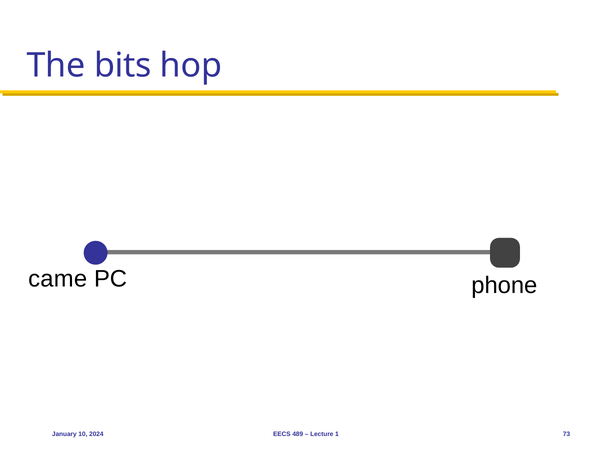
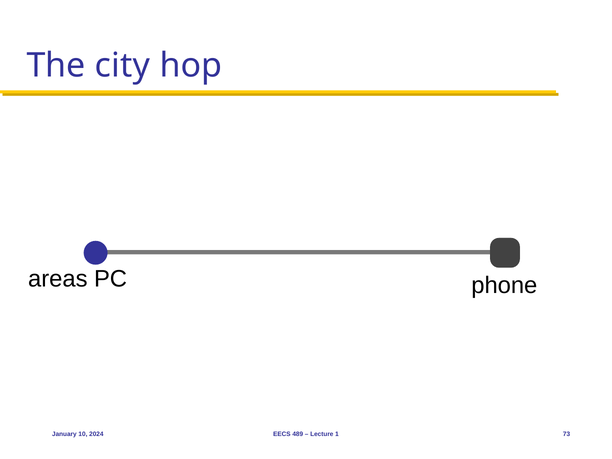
bits: bits -> city (122, 66)
came: came -> areas (58, 279)
